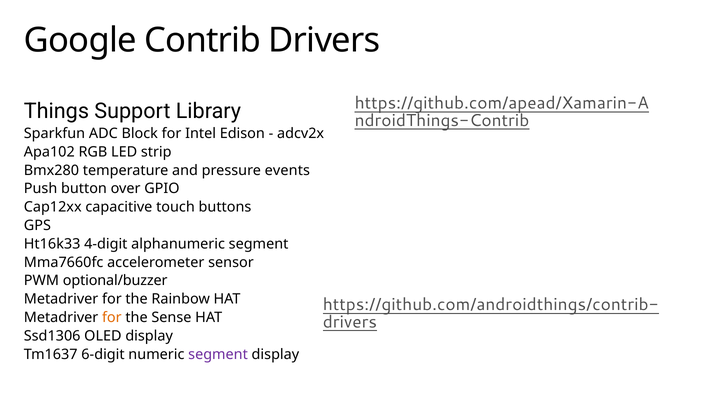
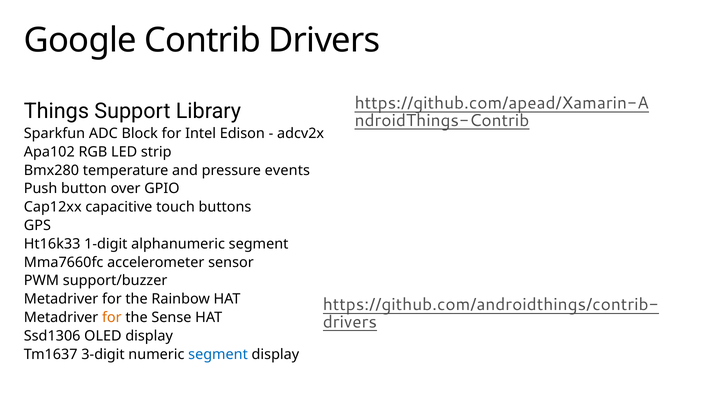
4-digit: 4-digit -> 1-digit (106, 244)
optional/buzzer: optional/buzzer -> support/buzzer (115, 281)
6-digit: 6-digit -> 3-digit (103, 355)
segment colour: purple -> blue (218, 355)
